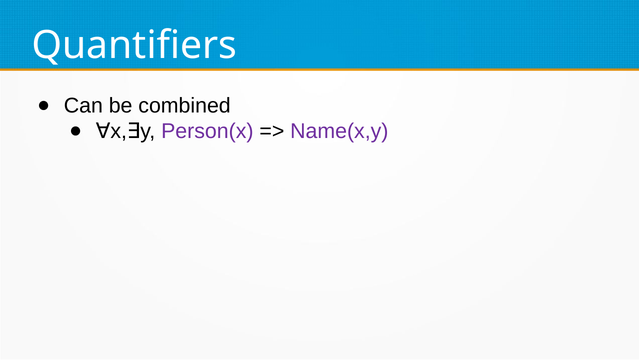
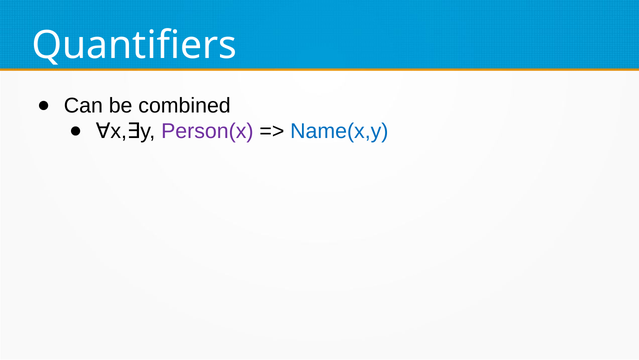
Name(x,y colour: purple -> blue (339, 131)
